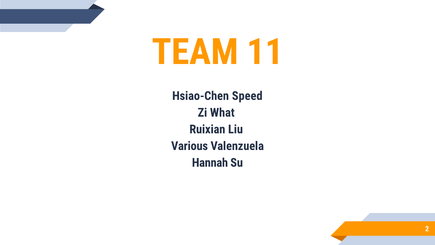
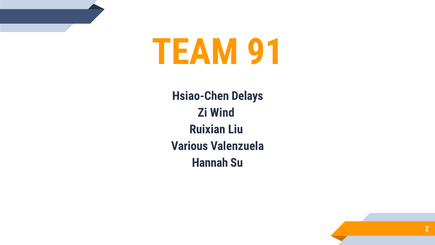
11: 11 -> 91 (265, 52)
Speed: Speed -> Delays (247, 96)
What: What -> Wind (222, 112)
